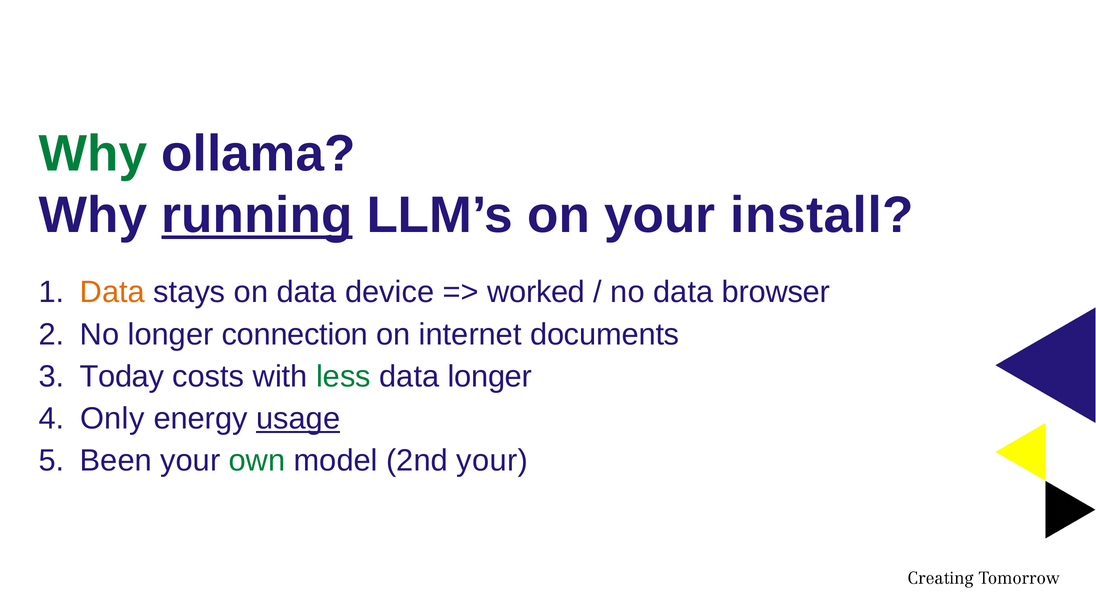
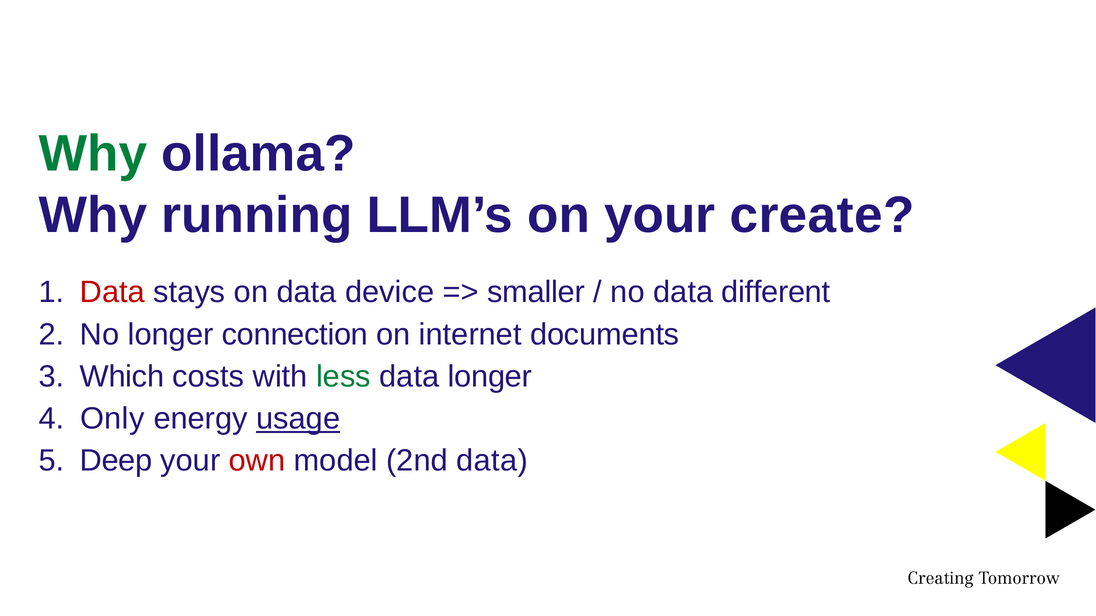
running underline: present -> none (257, 215)
install: install -> create (822, 215)
Data colour: orange -> red (112, 293)
worked: worked -> smaller (536, 293)
browser: browser -> different (776, 293)
Today: Today -> Which (122, 377)
Been: Been -> Deep (116, 461)
own colour: green -> red (257, 461)
2nd your: your -> data (492, 461)
